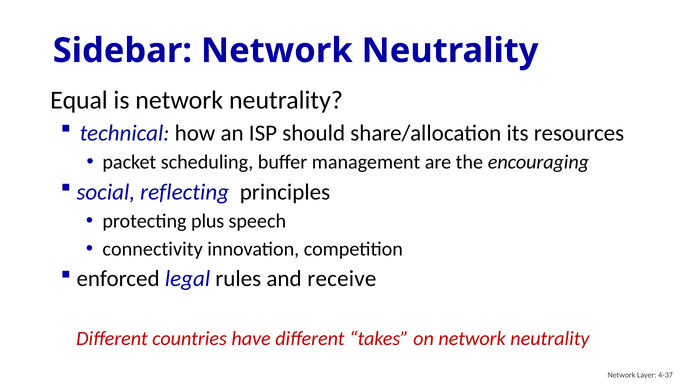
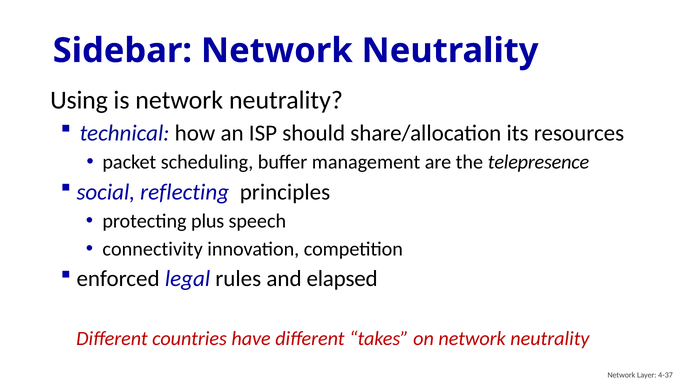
Equal: Equal -> Using (79, 101)
encouraging: encouraging -> telepresence (538, 163)
receive: receive -> elapsed (342, 279)
